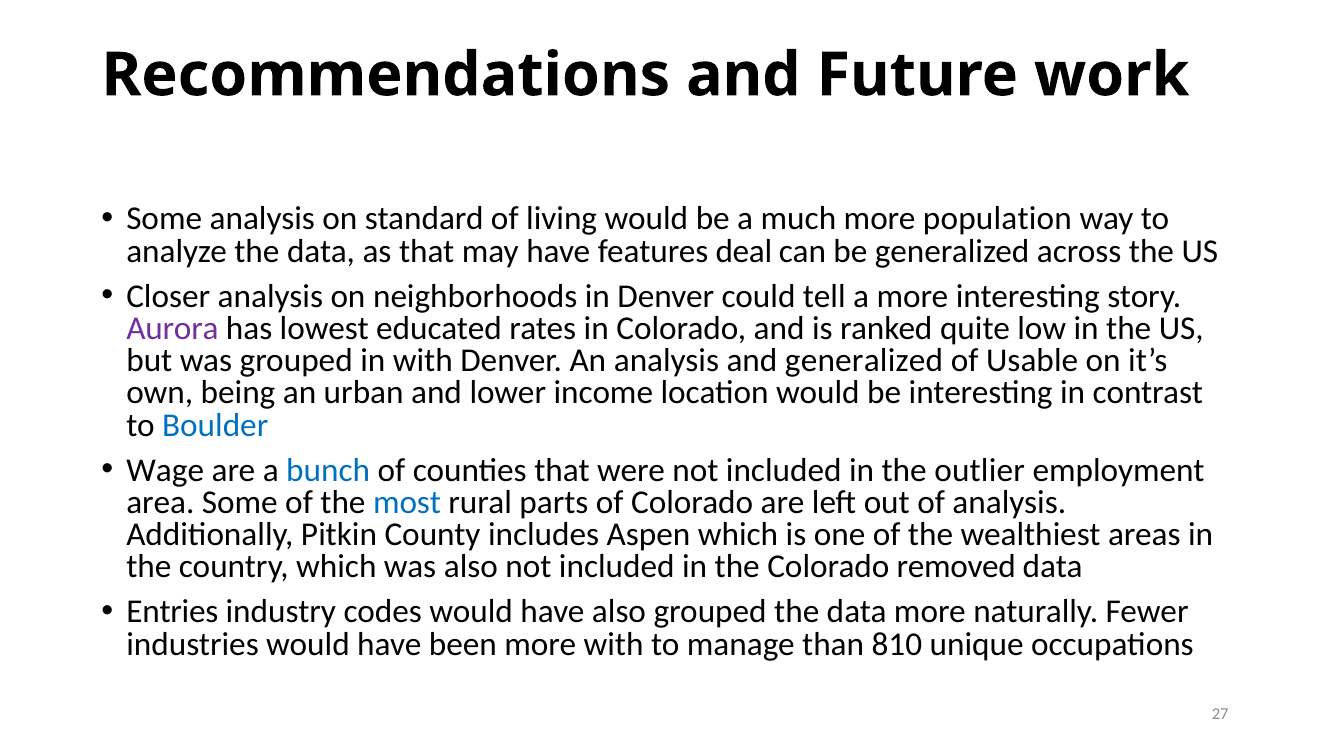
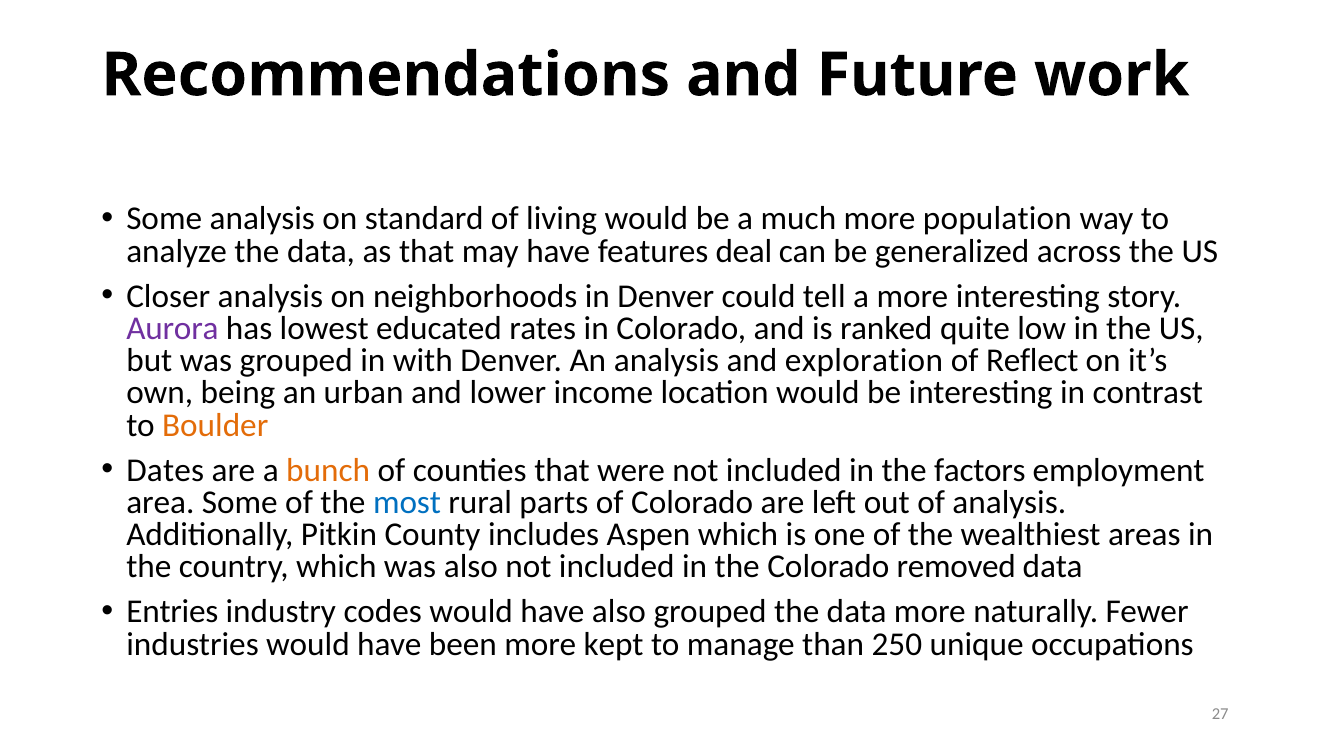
and generalized: generalized -> exploration (864, 361)
Usable: Usable -> Reflect (1032, 361)
Boulder colour: blue -> orange (215, 425)
Wage: Wage -> Dates (165, 470)
bunch colour: blue -> orange (328, 470)
outlier: outlier -> factors (980, 470)
more with: with -> kept (614, 644)
810: 810 -> 250 (897, 644)
